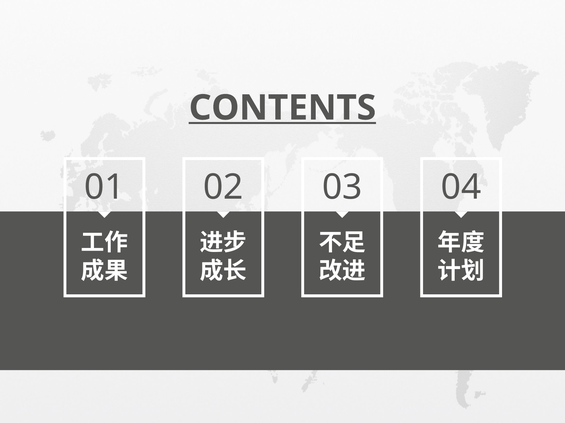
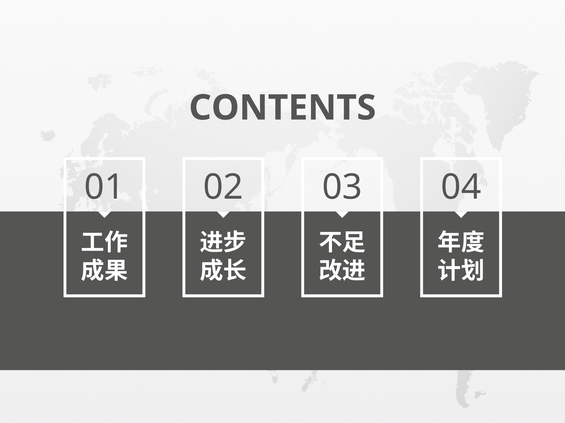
CONTENTS underline: present -> none (282, 108)
